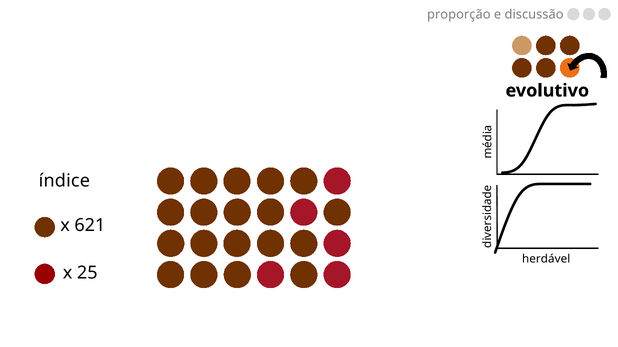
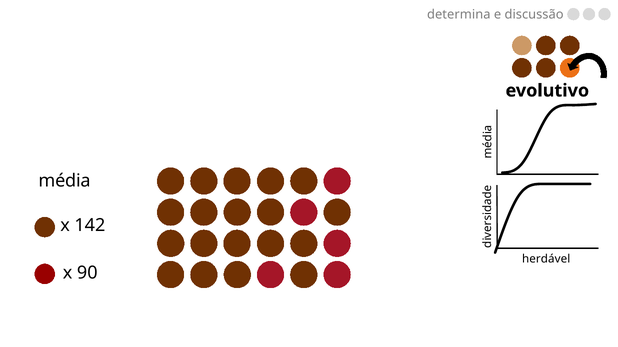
proporção: proporção -> determina (459, 14)
índice: índice -> média (65, 181)
621: 621 -> 142 (90, 226)
25: 25 -> 90 (87, 273)
